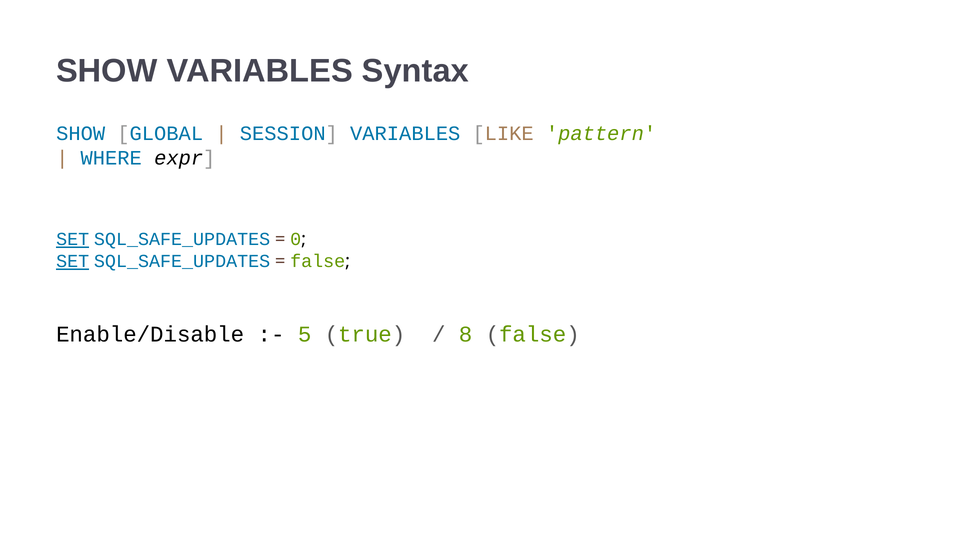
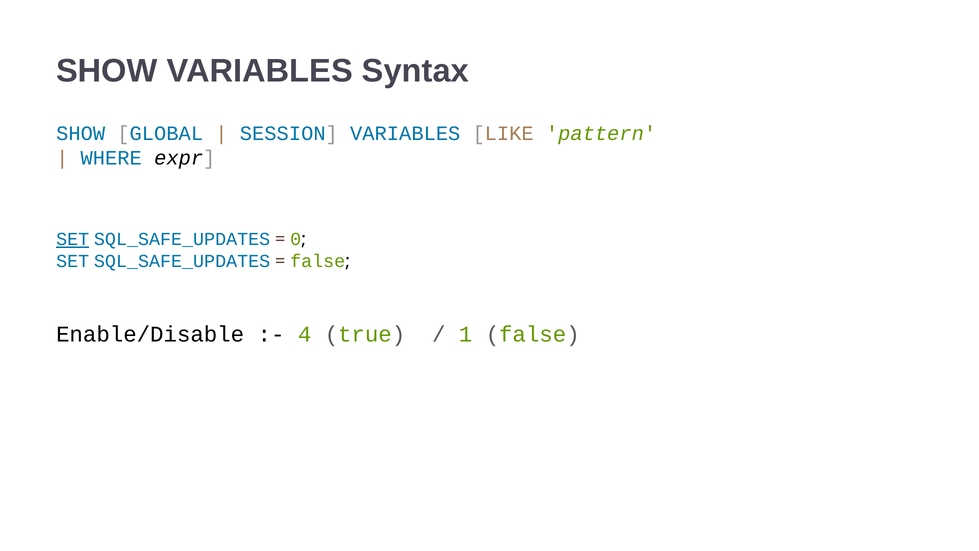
SET underline: present -> none (73, 261)
5: 5 -> 4 (305, 334)
8: 8 -> 1 (466, 334)
